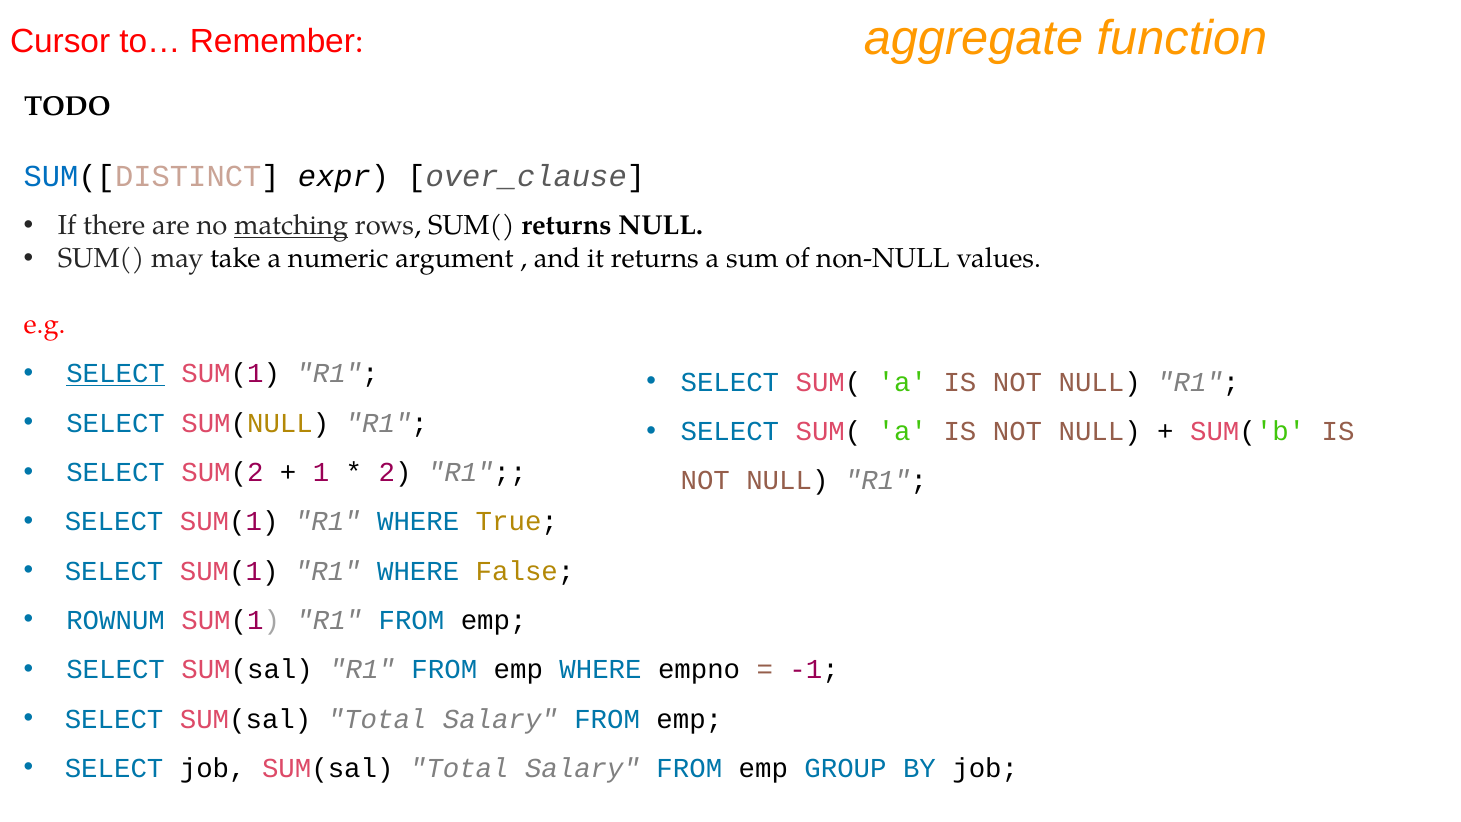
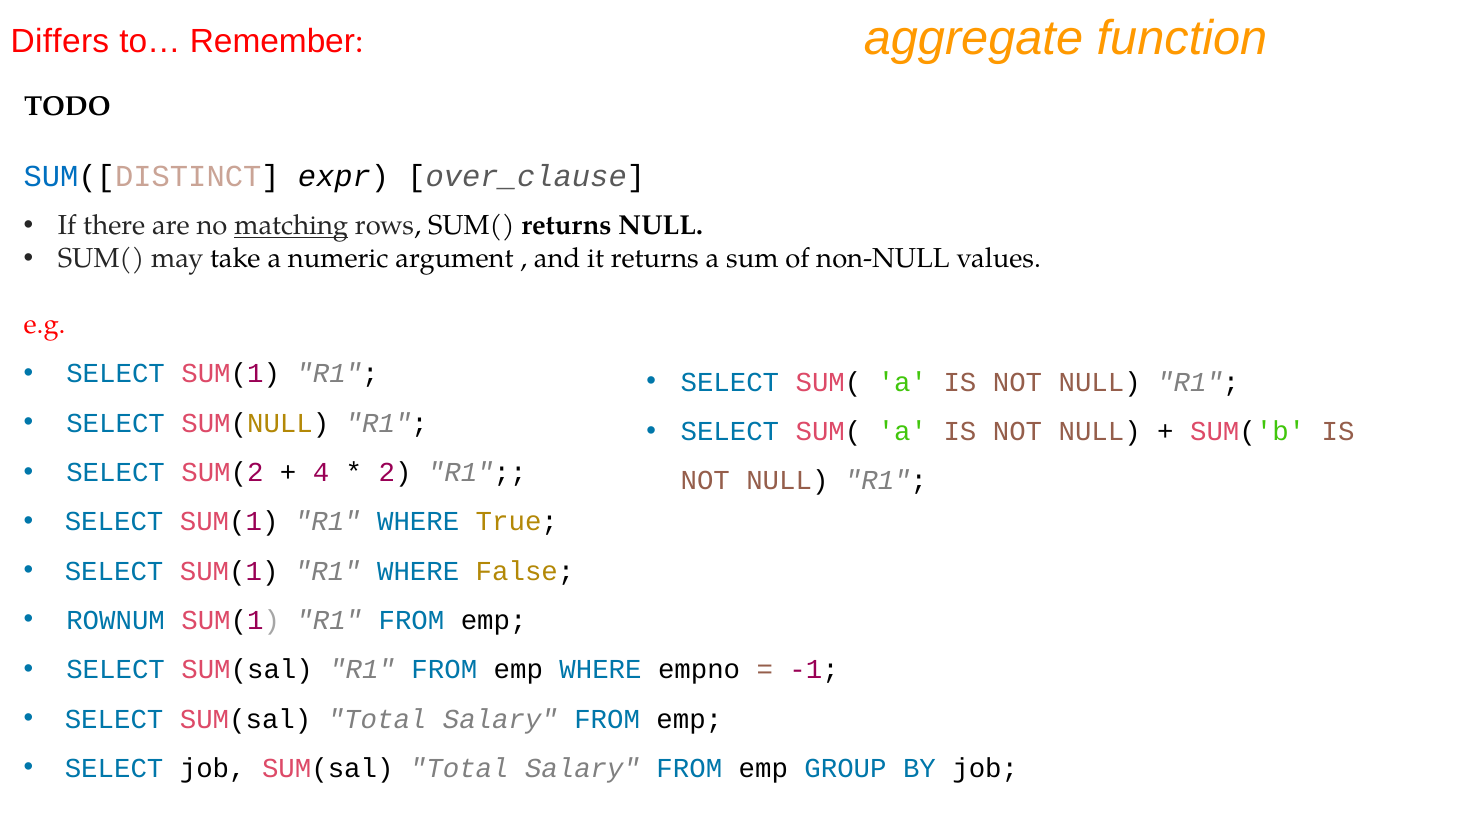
Cursor: Cursor -> Differs (60, 42)
SELECT underline: present -> none (116, 374)
1: 1 -> 4 (321, 472)
